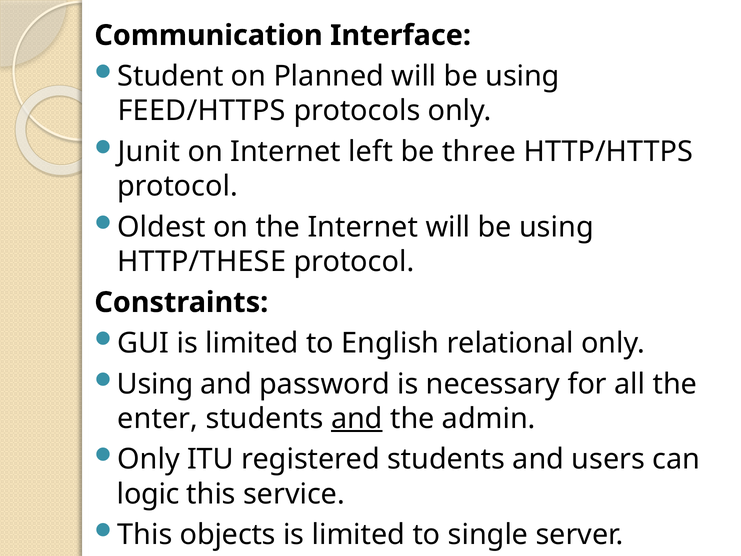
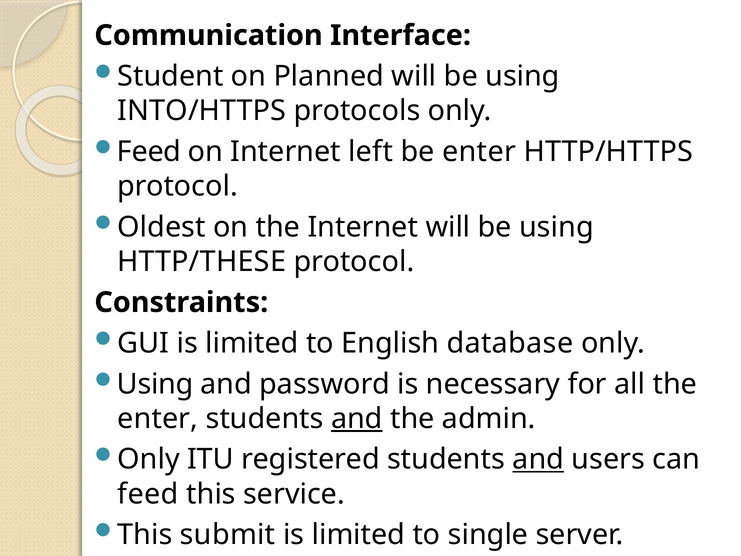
FEED/HTTPS: FEED/HTTPS -> INTO/HTTPS (202, 111)
Junit: Junit -> Feed (149, 152)
be three: three -> enter (479, 152)
relational: relational -> database (510, 343)
and underline: none -> present (538, 459)
logic: logic -> feed (148, 494)
objects: objects -> submit (228, 535)
